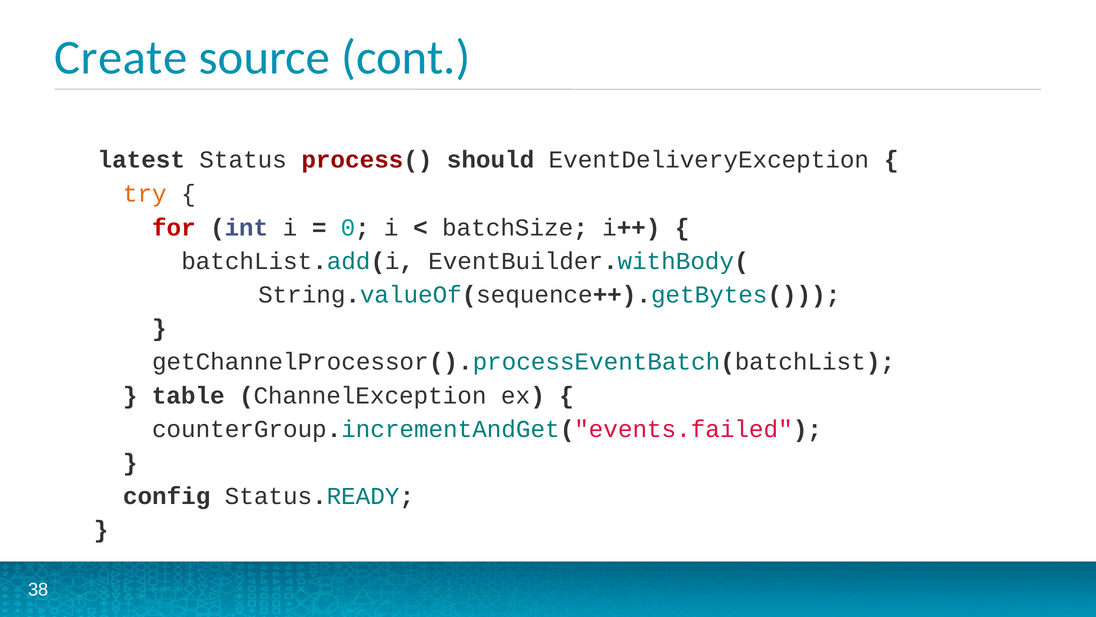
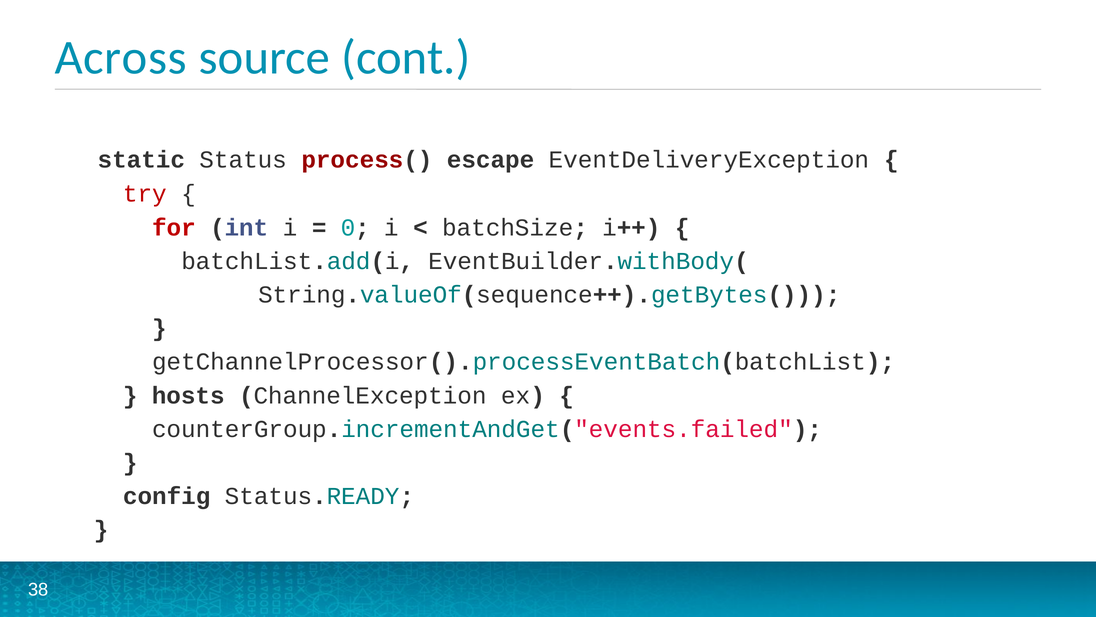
Create: Create -> Across (121, 58)
latest: latest -> static (141, 160)
should: should -> escape (491, 160)
try colour: orange -> red (145, 194)
table: table -> hosts (188, 395)
